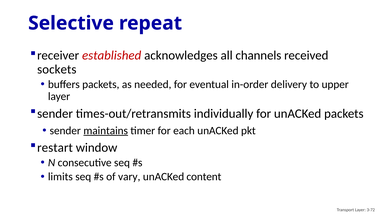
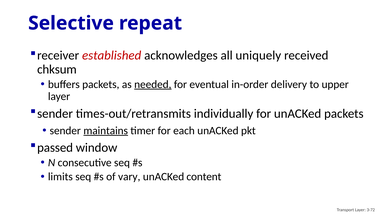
channels: channels -> uniquely (258, 55)
sockets: sockets -> chksum (57, 69)
needed underline: none -> present (153, 84)
restart: restart -> passed (55, 147)
